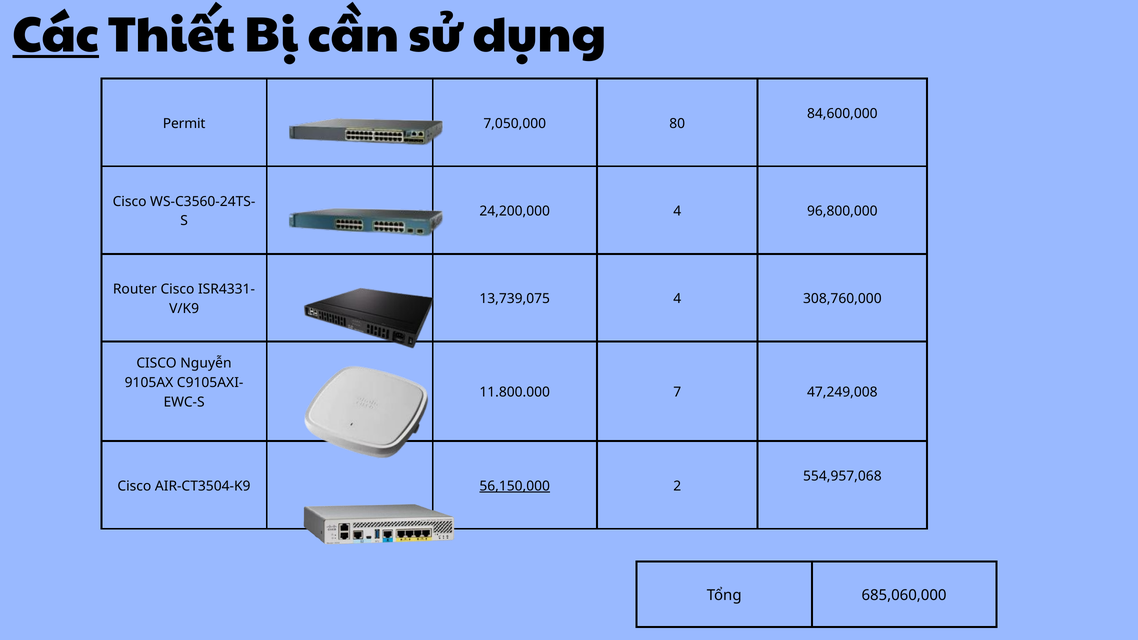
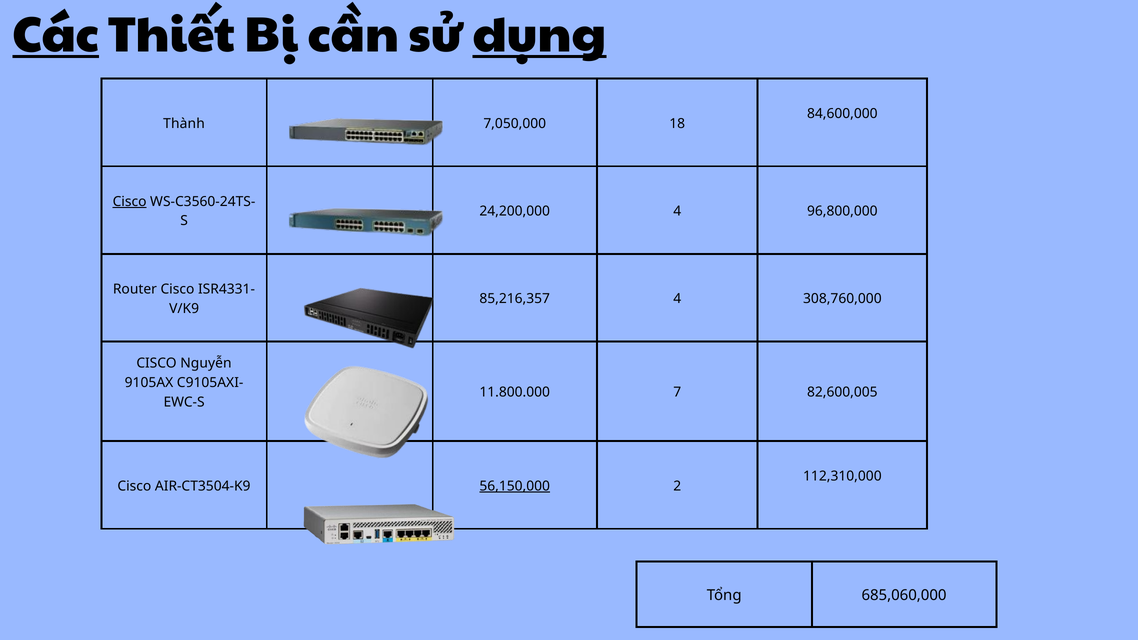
dụng underline: none -> present (539, 35)
Permit: Permit -> Thành (184, 124)
80: 80 -> 18 (677, 124)
Cisco underline: none -> present (130, 202)
13,739,075: 13,739,075 -> 85,216,357 (515, 299)
47,249,008: 47,249,008 -> 82,600,005 (842, 392)
554,957,068: 554,957,068 -> 112,310,000 (842, 476)
